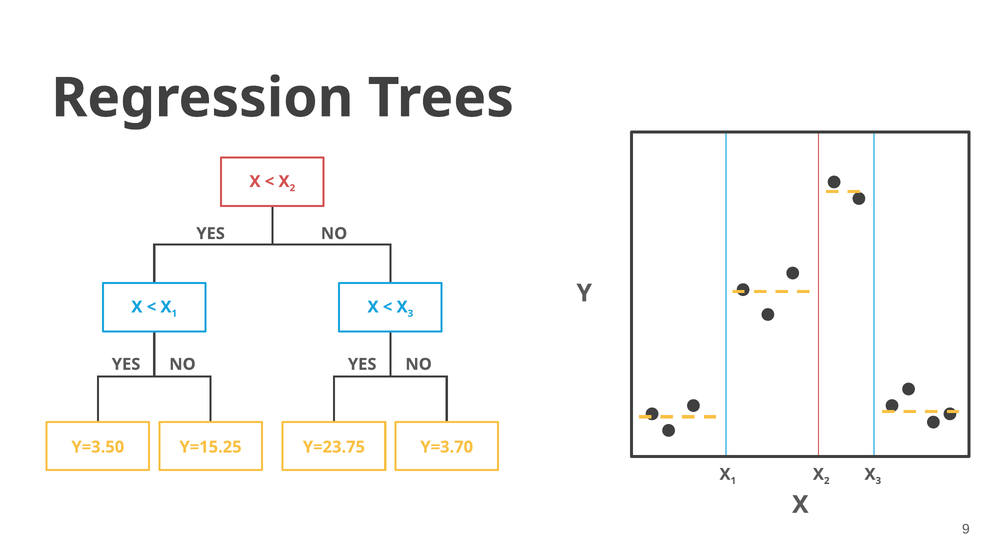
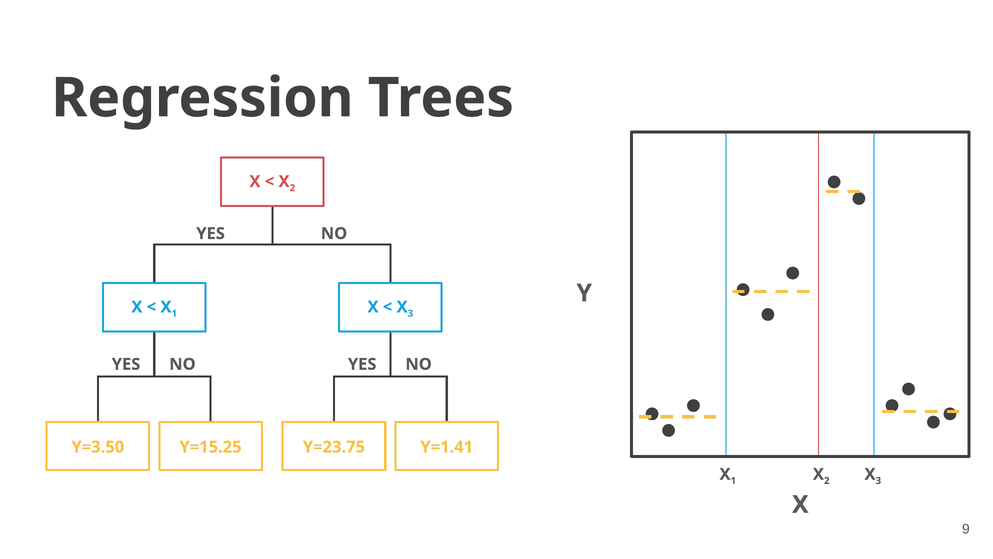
Y=3.70: Y=3.70 -> Y=1.41 (447, 447)
